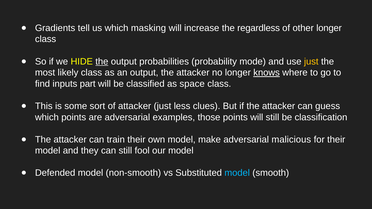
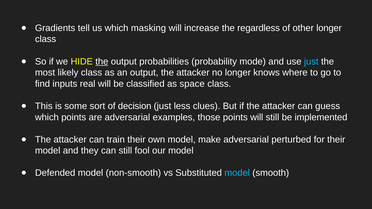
just colour: yellow -> light blue (311, 62)
knows underline: present -> none (267, 73)
part: part -> real (88, 84)
of attacker: attacker -> decision (135, 106)
classification: classification -> implemented (321, 117)
malicious: malicious -> perturbed (291, 140)
